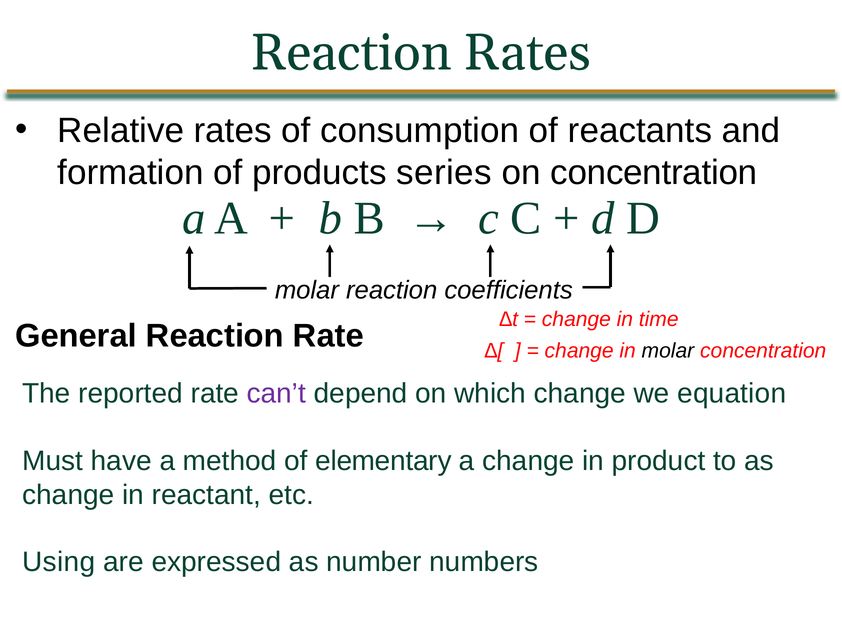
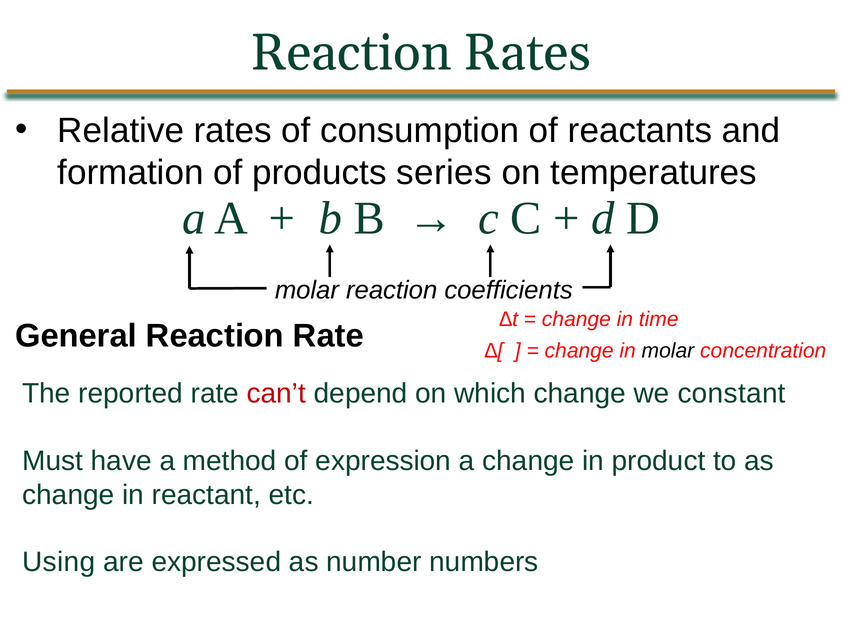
on concentration: concentration -> temperatures (654, 173)
can’t colour: purple -> red (276, 393)
equation: equation -> constant (732, 393)
elementary: elementary -> expression (383, 461)
